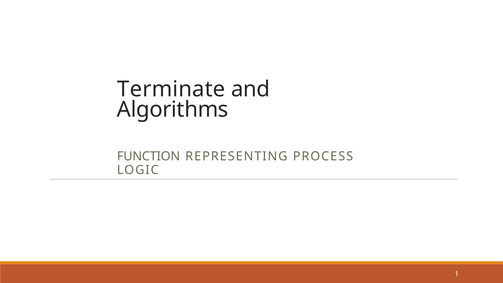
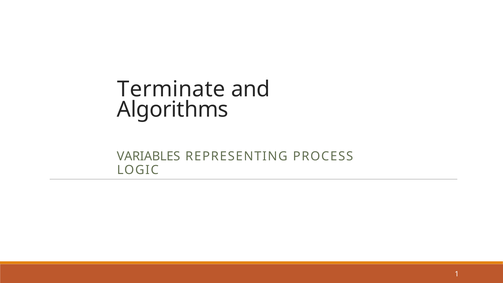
FUNCTION: FUNCTION -> VARIABLES (149, 156)
